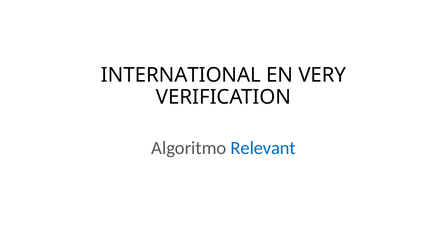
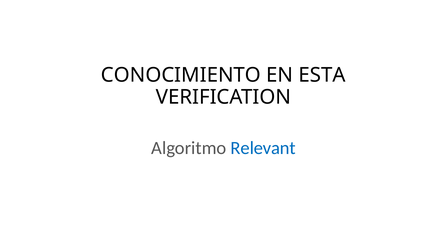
INTERNATIONAL: INTERNATIONAL -> CONOCIMIENTO (181, 75)
VERY: VERY -> ESTA (322, 75)
